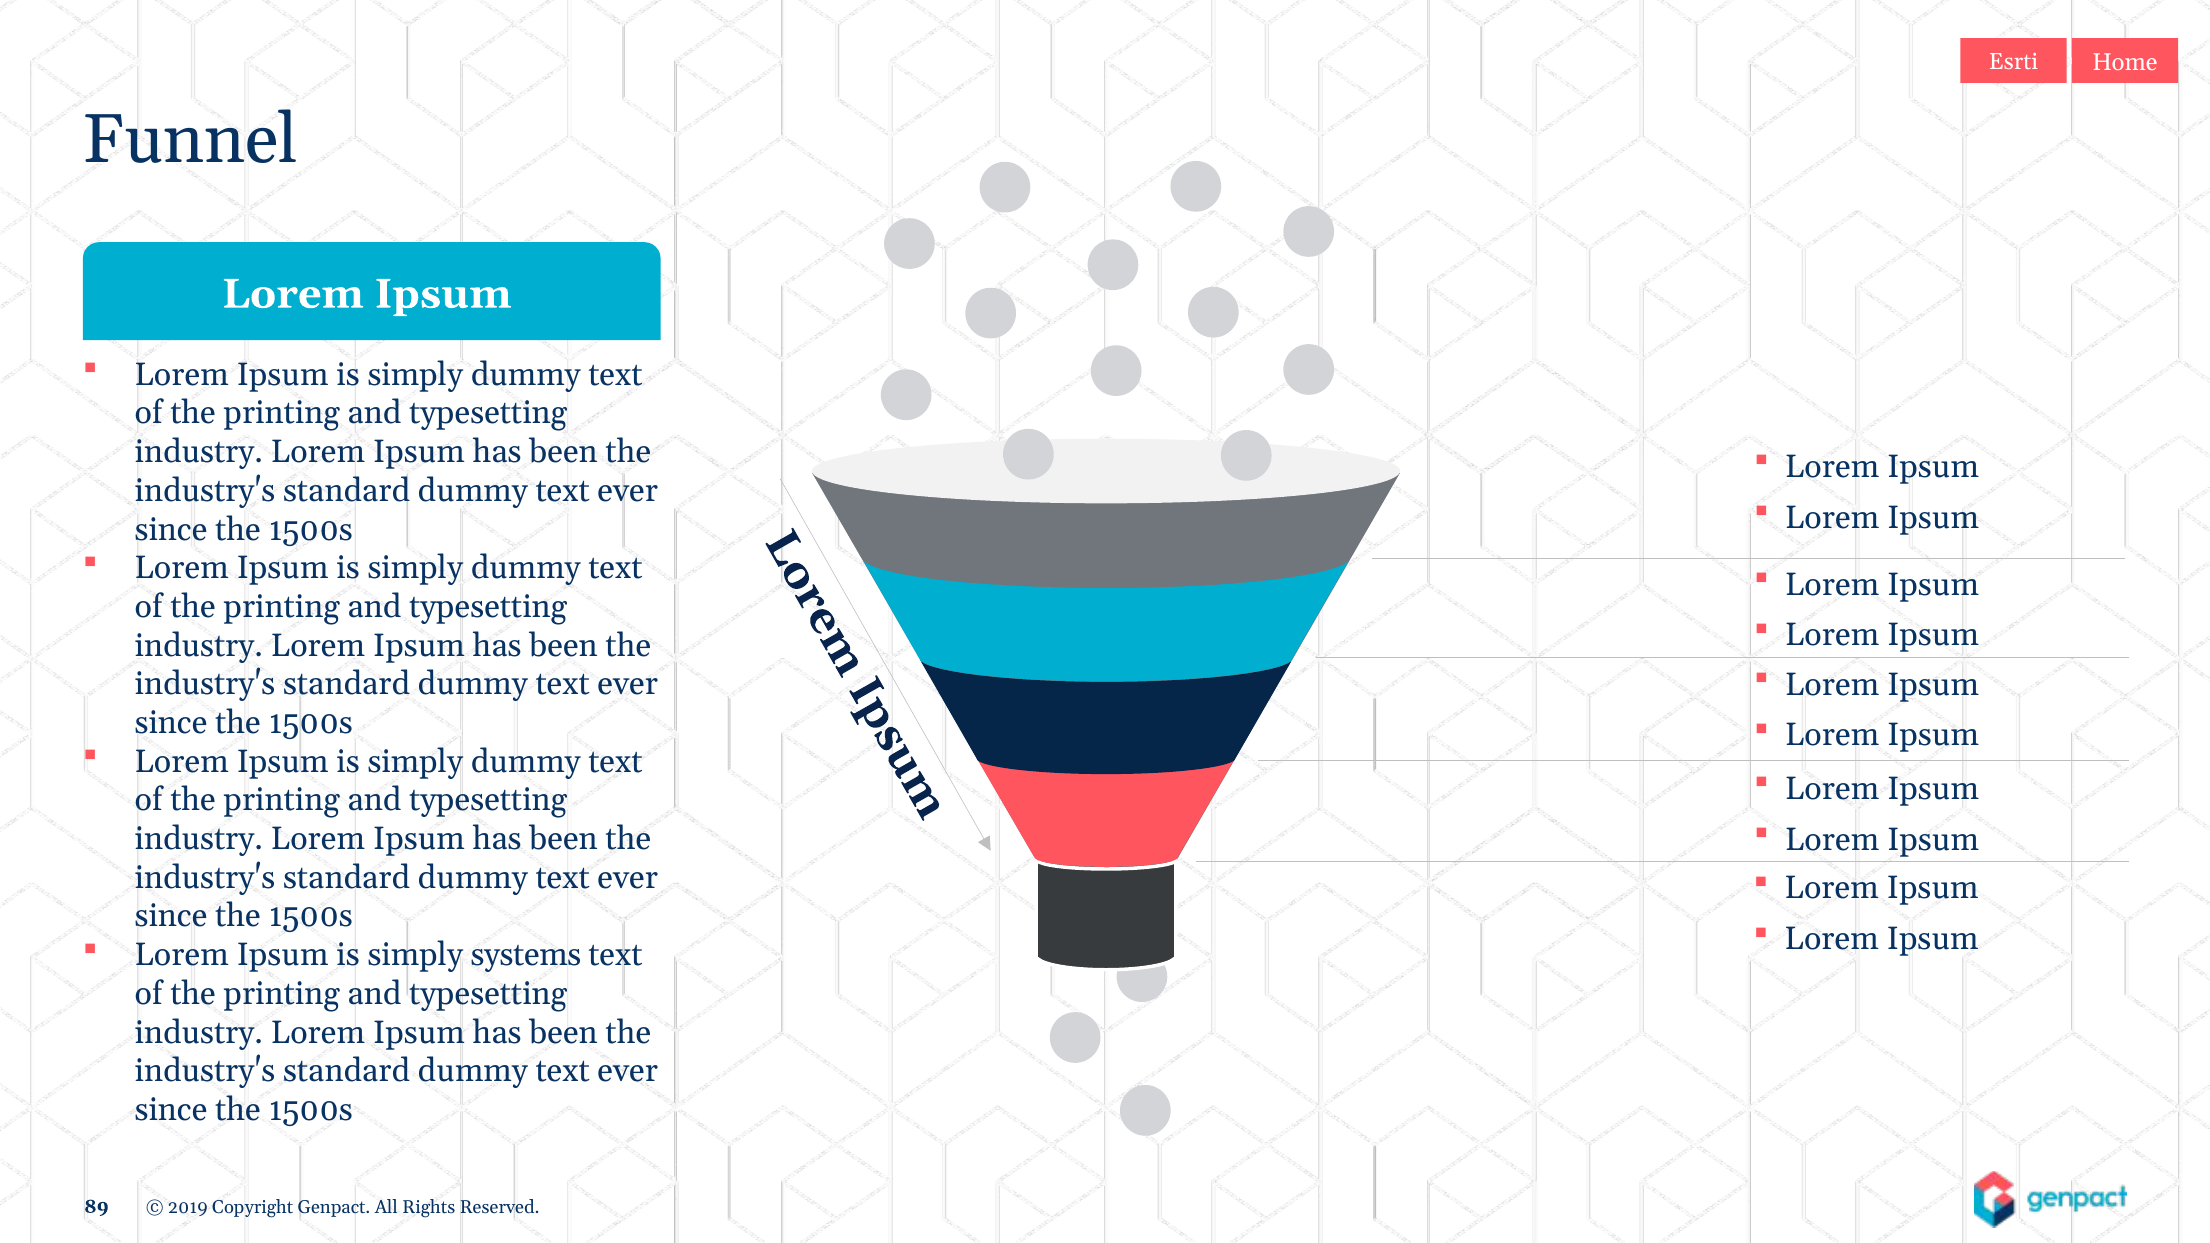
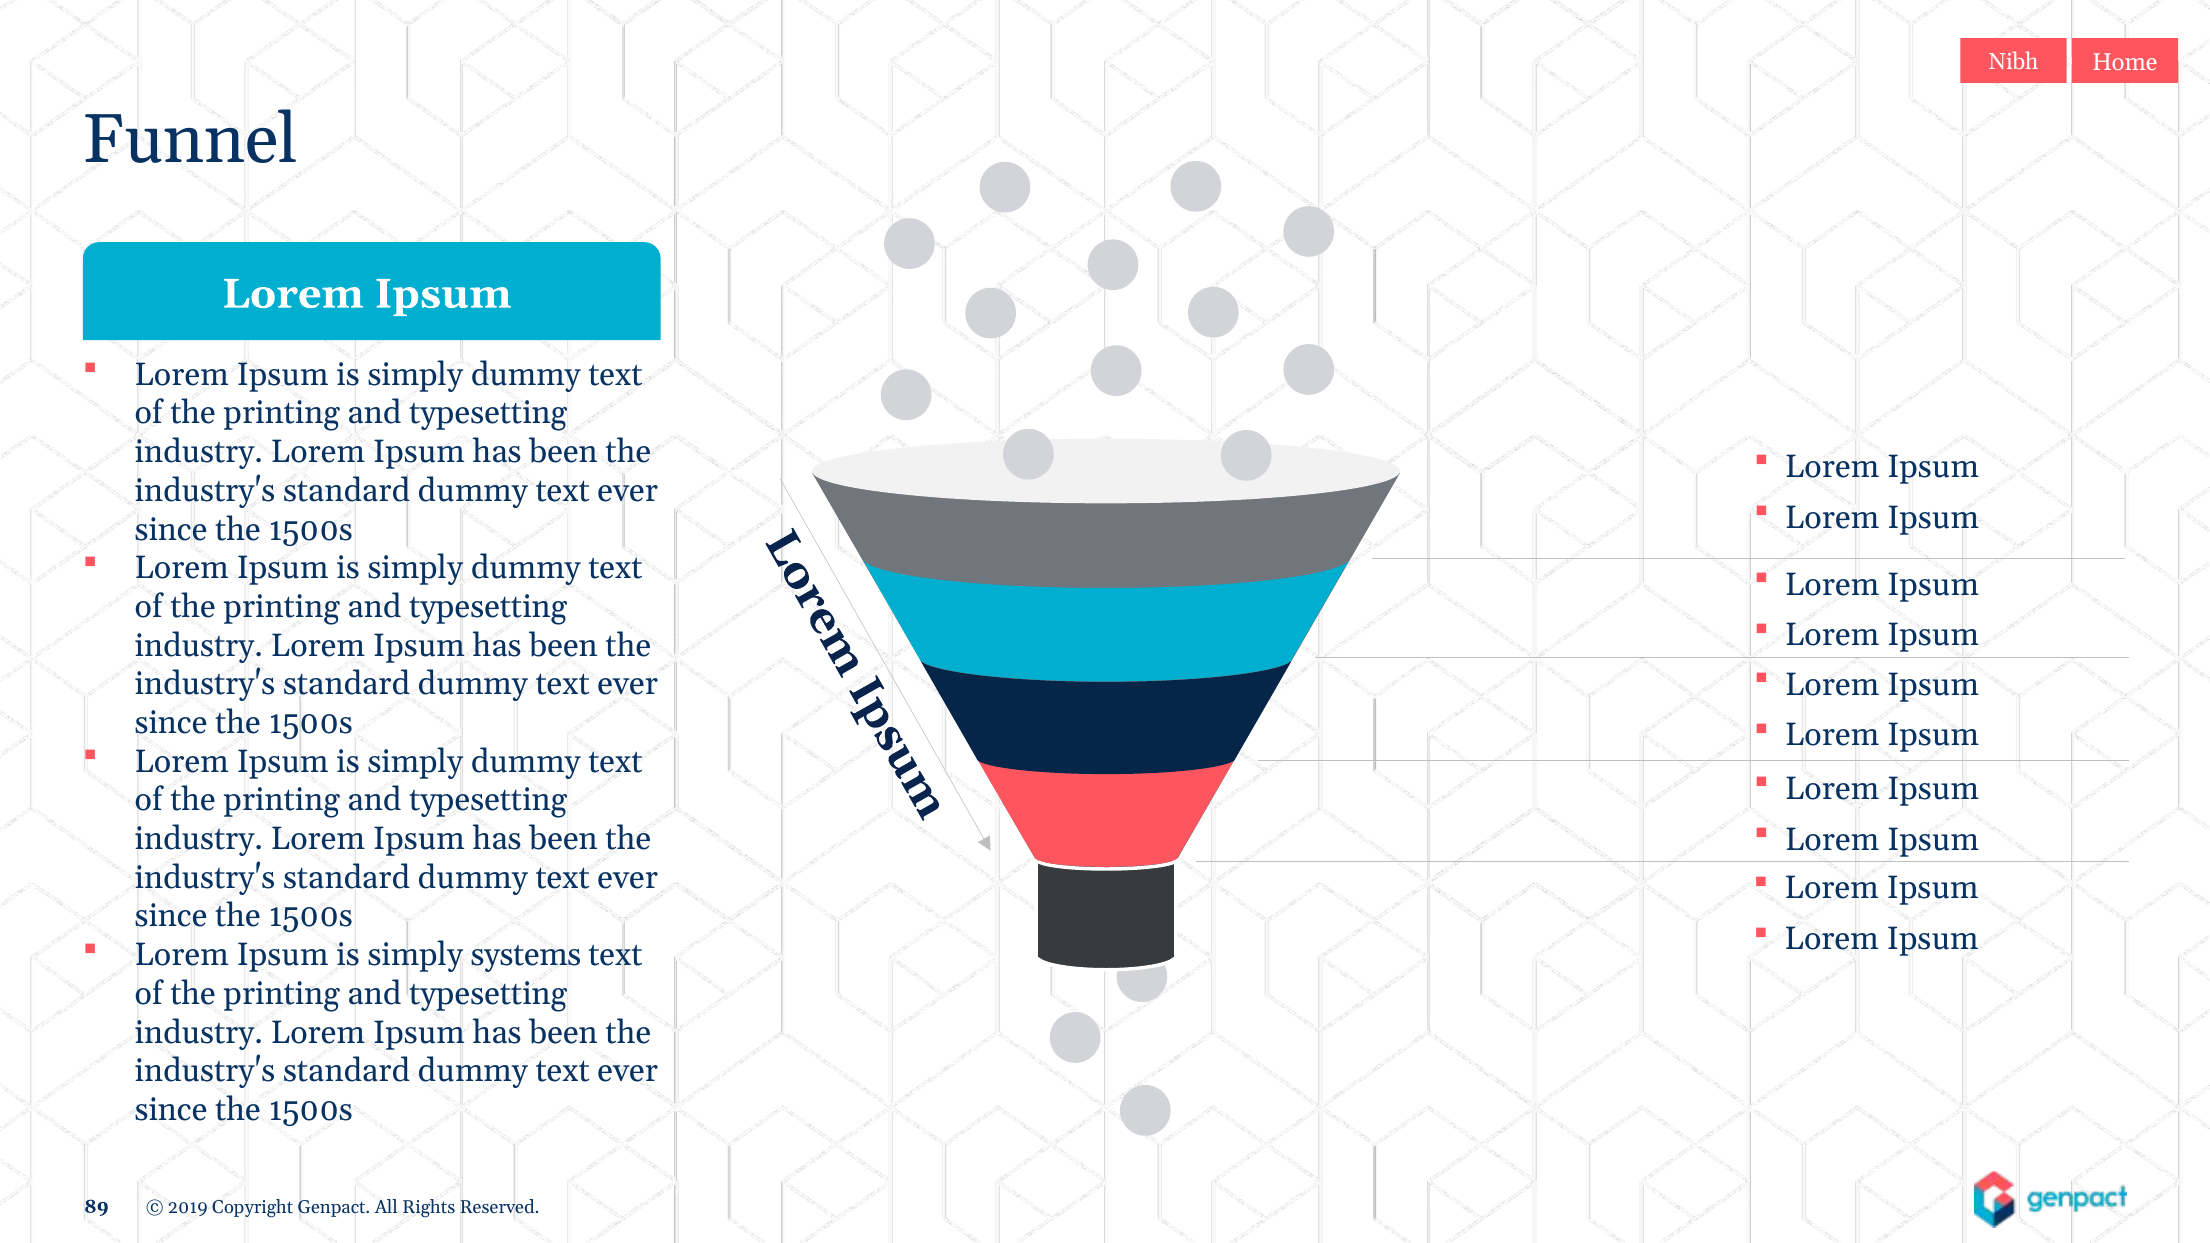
Esrti: Esrti -> Nibh (2014, 62)
